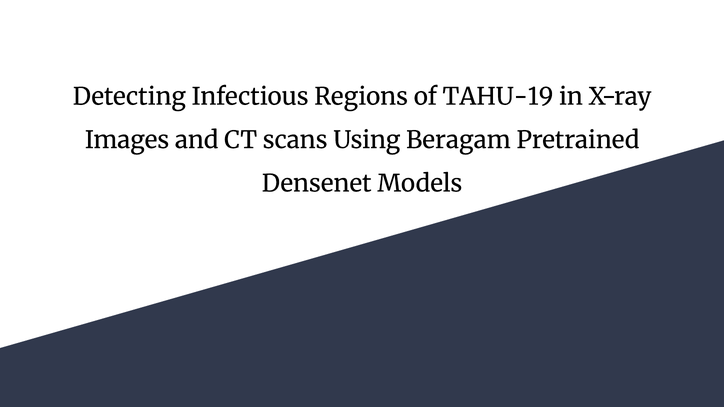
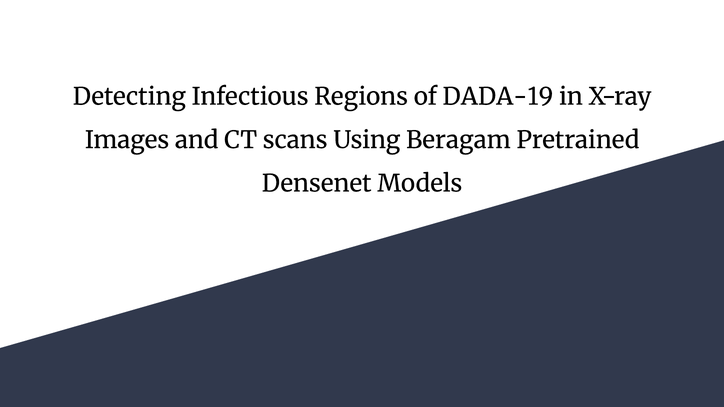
TAHU-19: TAHU-19 -> DADA-19 (498, 97)
